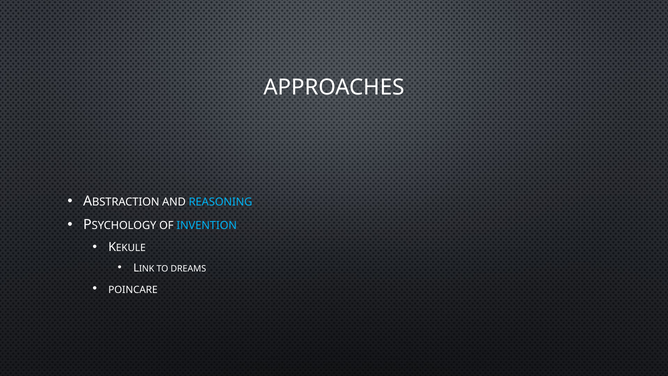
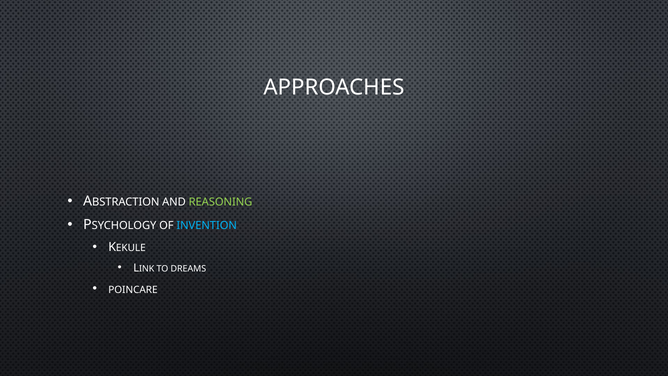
REASONING colour: light blue -> light green (221, 202)
